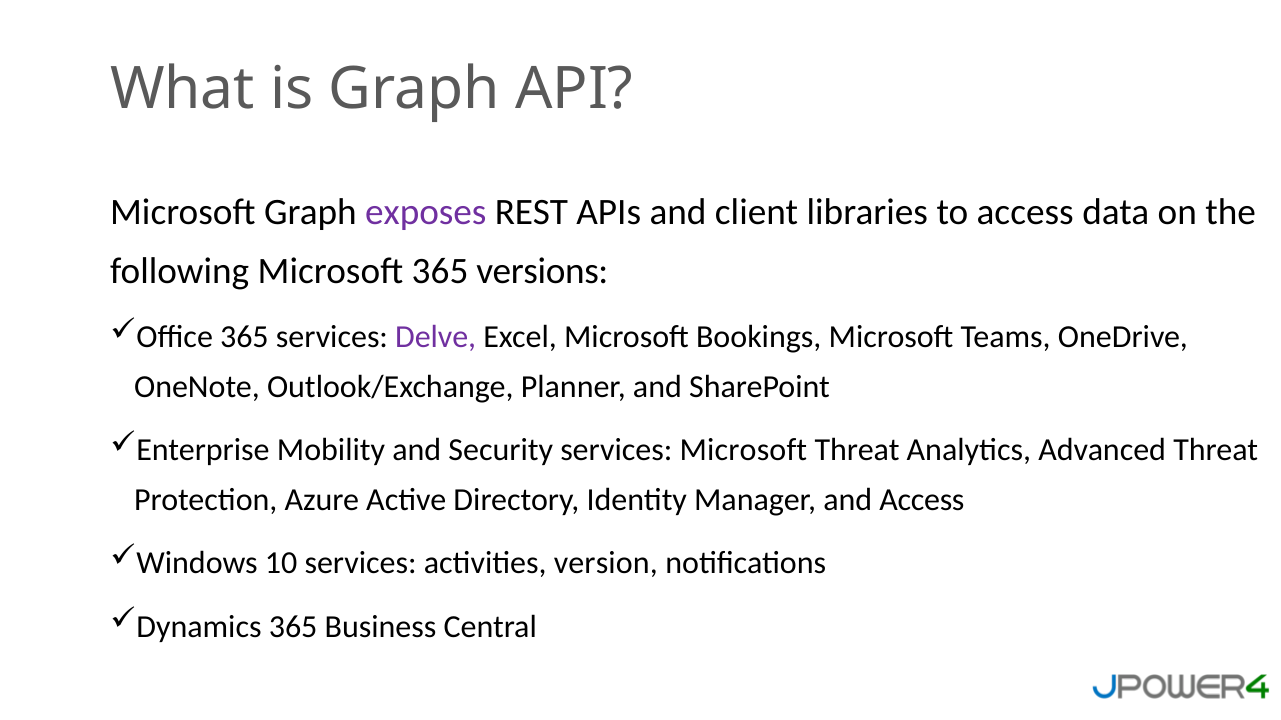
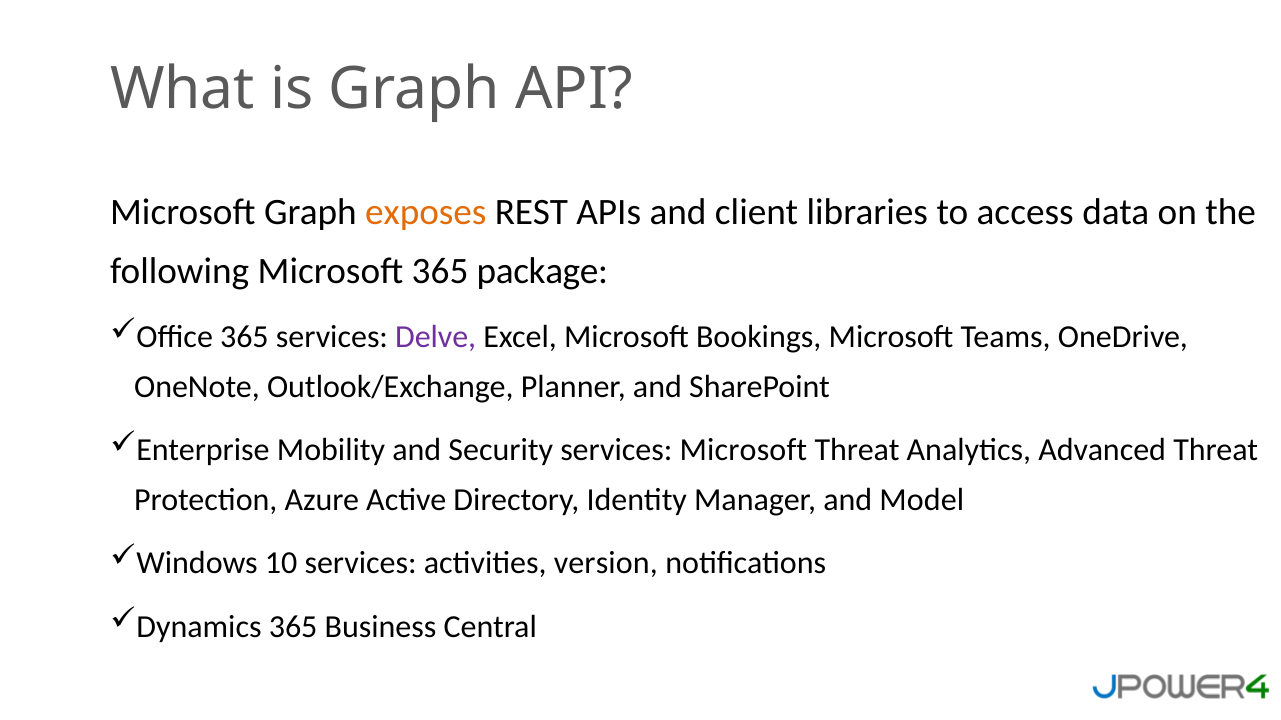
exposes colour: purple -> orange (426, 213)
versions: versions -> package (542, 271)
and Access: Access -> Model (922, 500)
